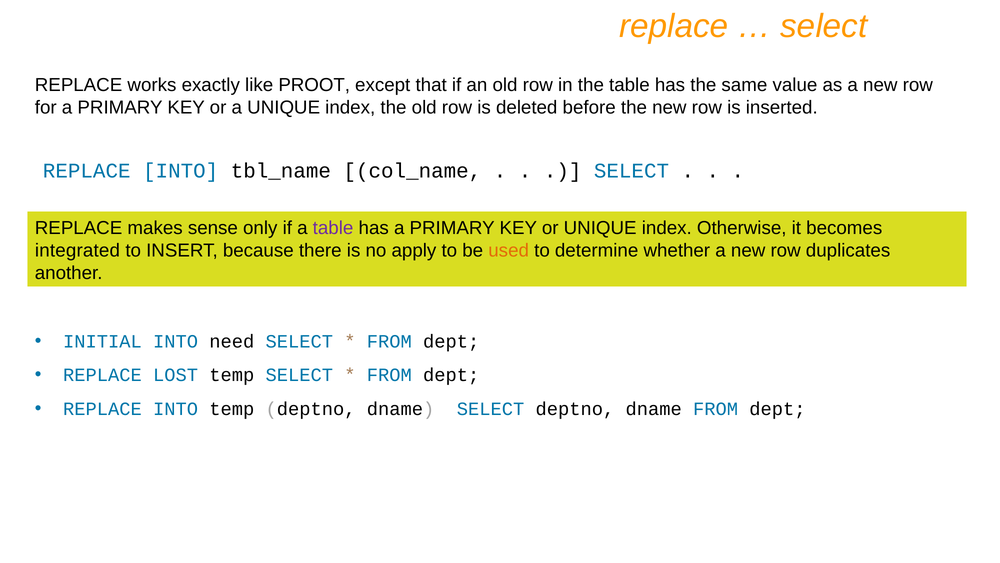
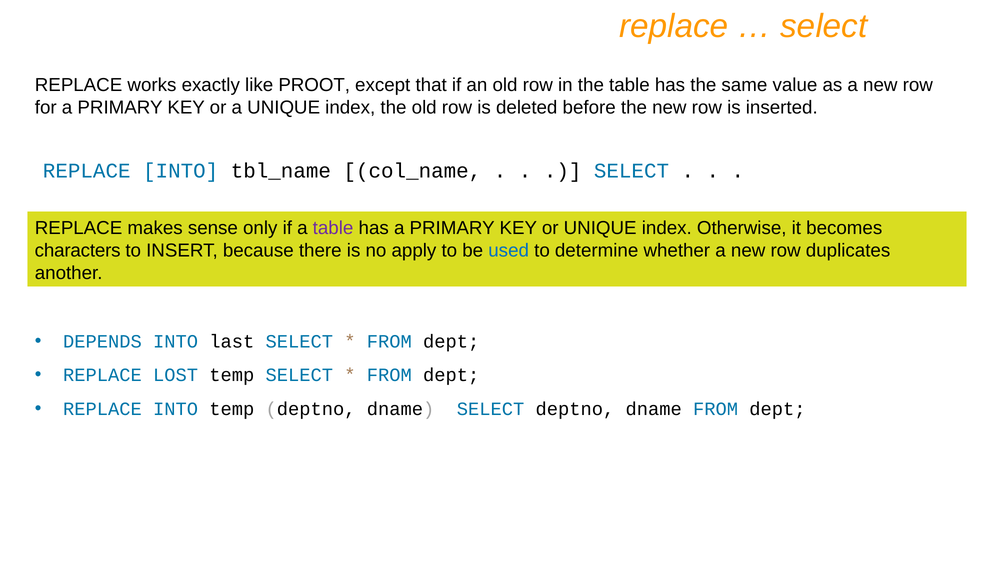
integrated: integrated -> characters (78, 250)
used colour: orange -> blue (509, 250)
INITIAL: INITIAL -> DEPENDS (102, 341)
need: need -> last (232, 341)
